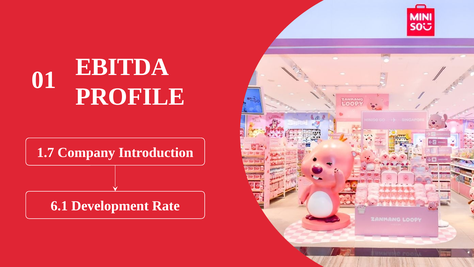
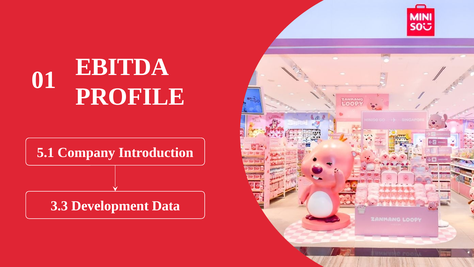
1.7: 1.7 -> 5.1 (46, 152)
6.1: 6.1 -> 3.3 (59, 206)
Rate: Rate -> Data (166, 206)
